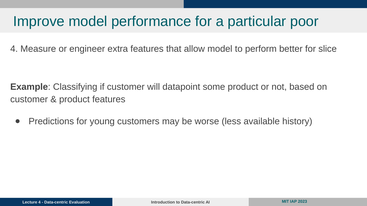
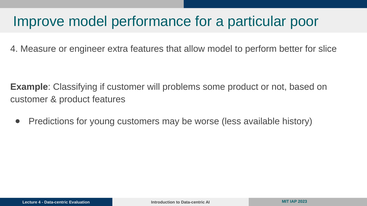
datapoint: datapoint -> problems (181, 87)
